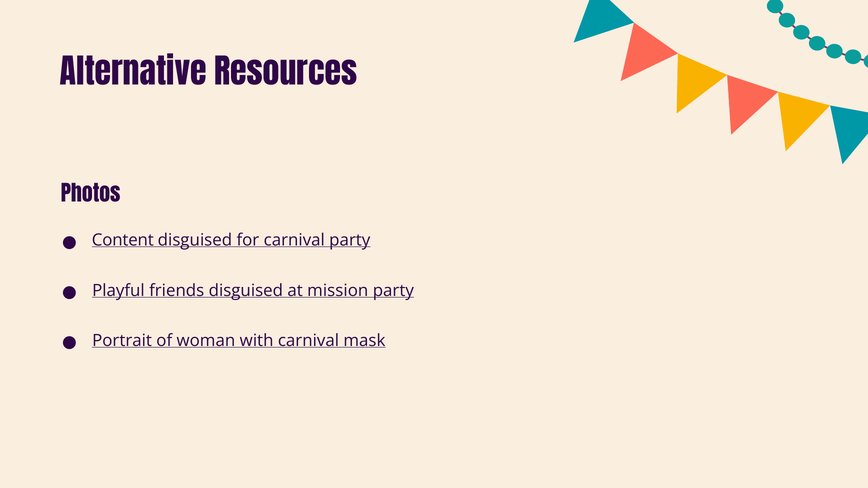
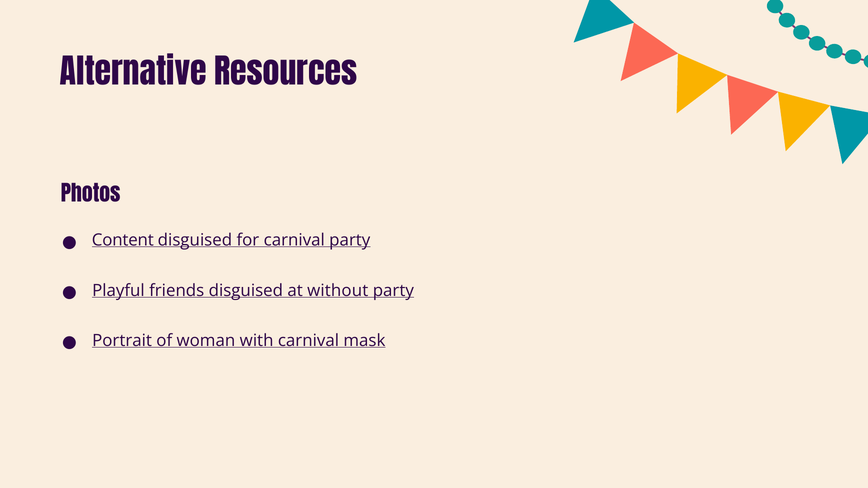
mission: mission -> without (338, 291)
